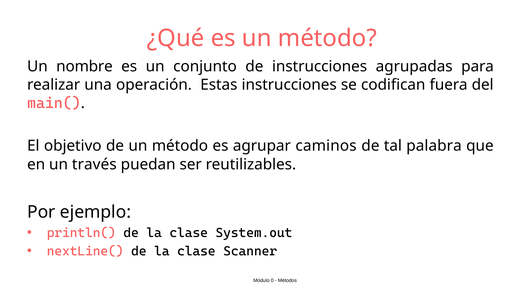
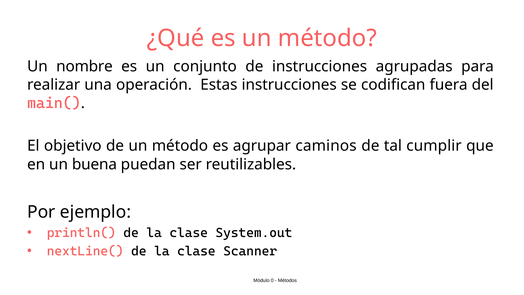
palabra: palabra -> cumplir (434, 146)
través: través -> buena (94, 164)
